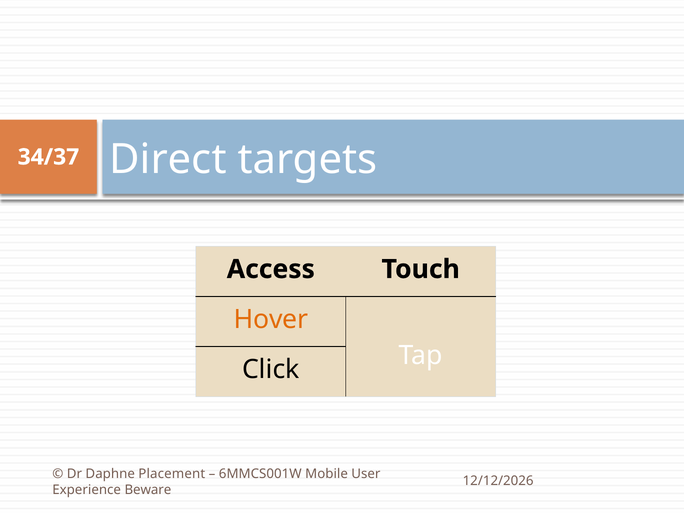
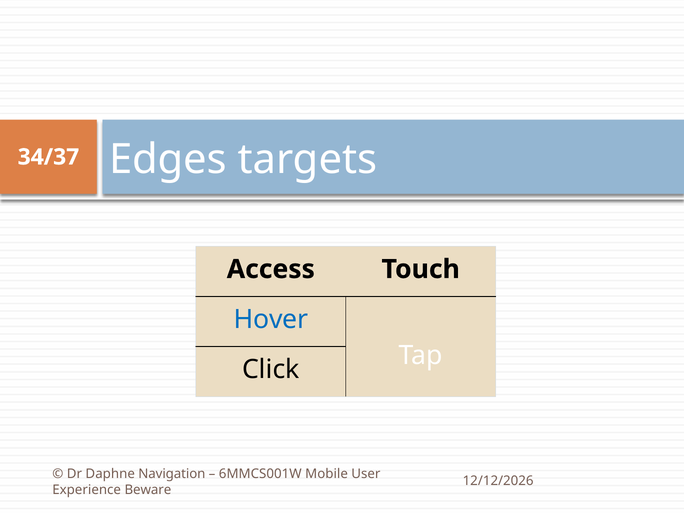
Direct: Direct -> Edges (168, 160)
Hover colour: orange -> blue (271, 319)
Placement: Placement -> Navigation (172, 474)
